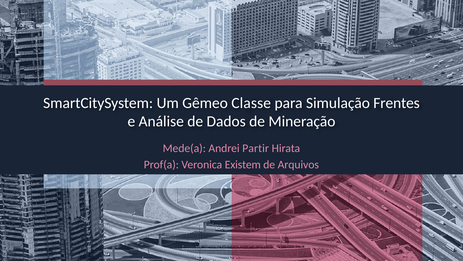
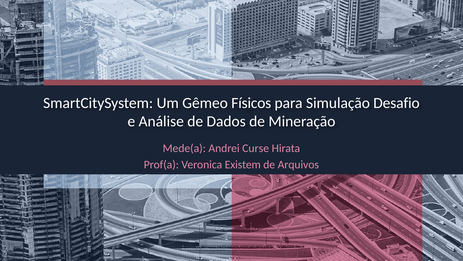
Classe: Classe -> Físicos (251, 103)
Frentes: Frentes -> Desafio (397, 103)
Partir: Partir -> Curse (256, 148)
